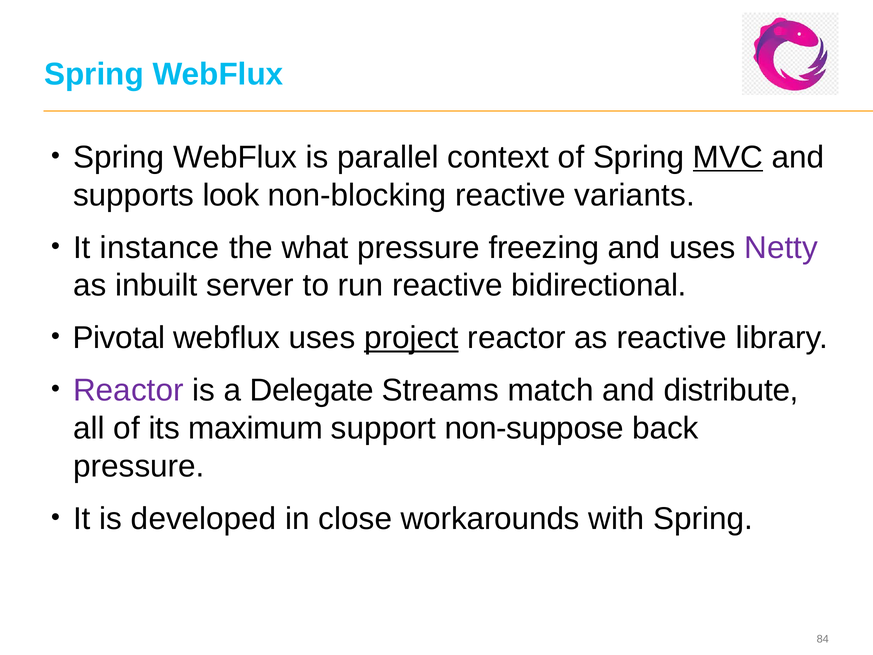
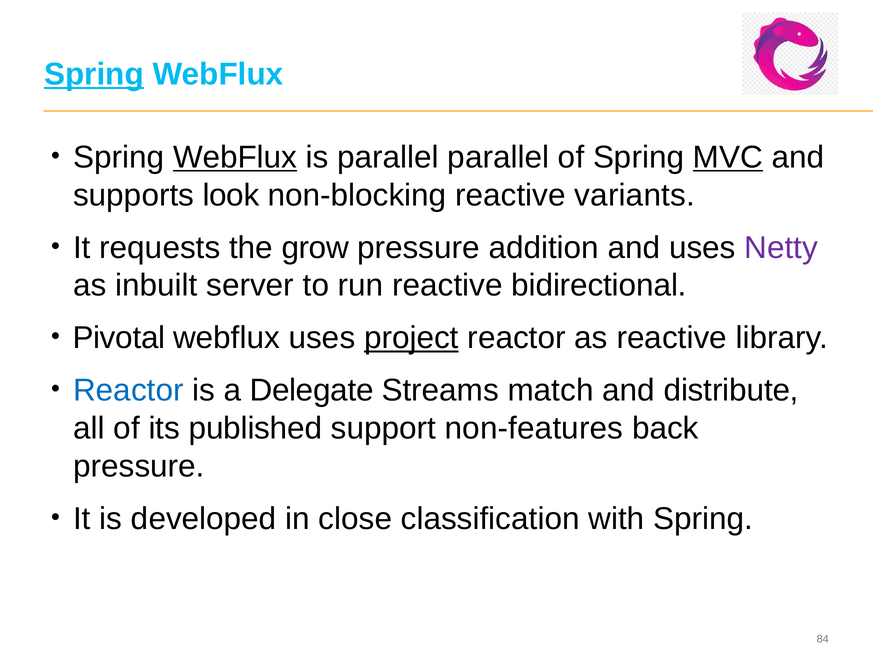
Spring underline: none -> present (94, 75)
WebFlux underline: none -> present (235, 157)
parallel context: context -> parallel (498, 157)
instance: instance -> requests (160, 248)
what: what -> grow (315, 248)
freezing: freezing -> addition (544, 248)
Reactor colour: purple -> blue (128, 390)
maximum: maximum -> published (255, 428)
non-suppose: non-suppose -> non-features (534, 428)
workarounds: workarounds -> classification (490, 519)
